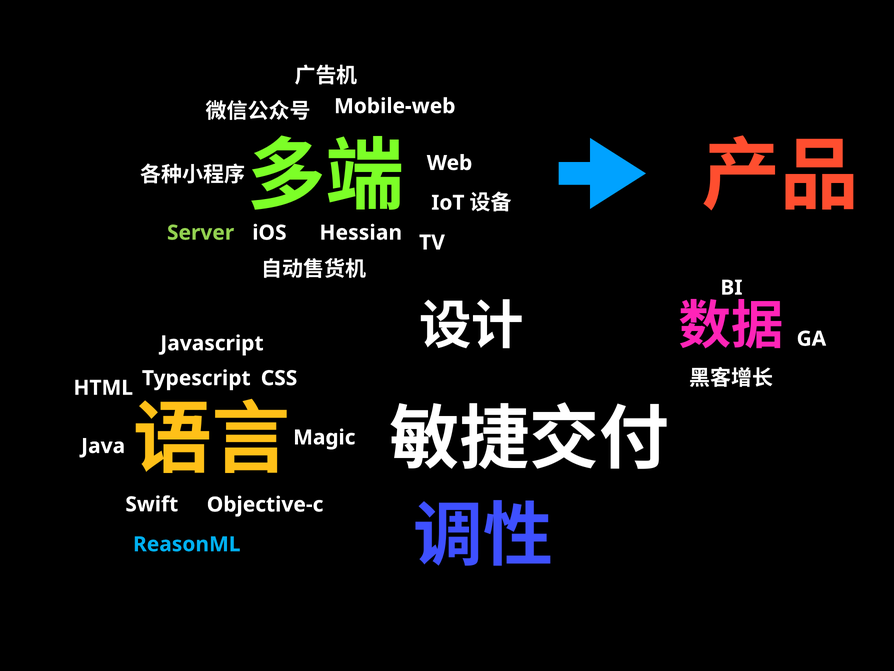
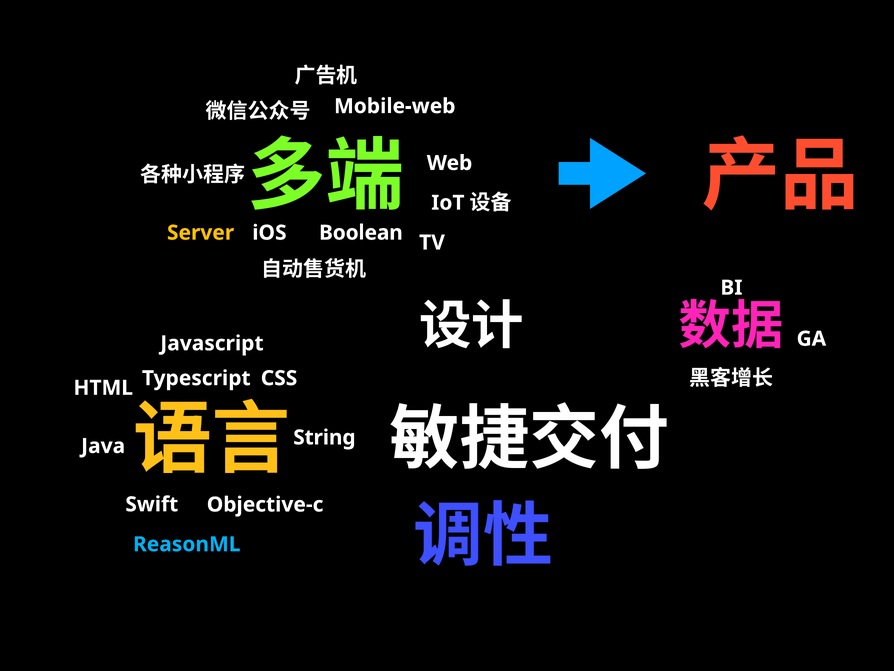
Server colour: light green -> yellow (201, 233)
Hessian: Hessian -> Boolean (361, 233)
Magic: Magic -> String (324, 437)
